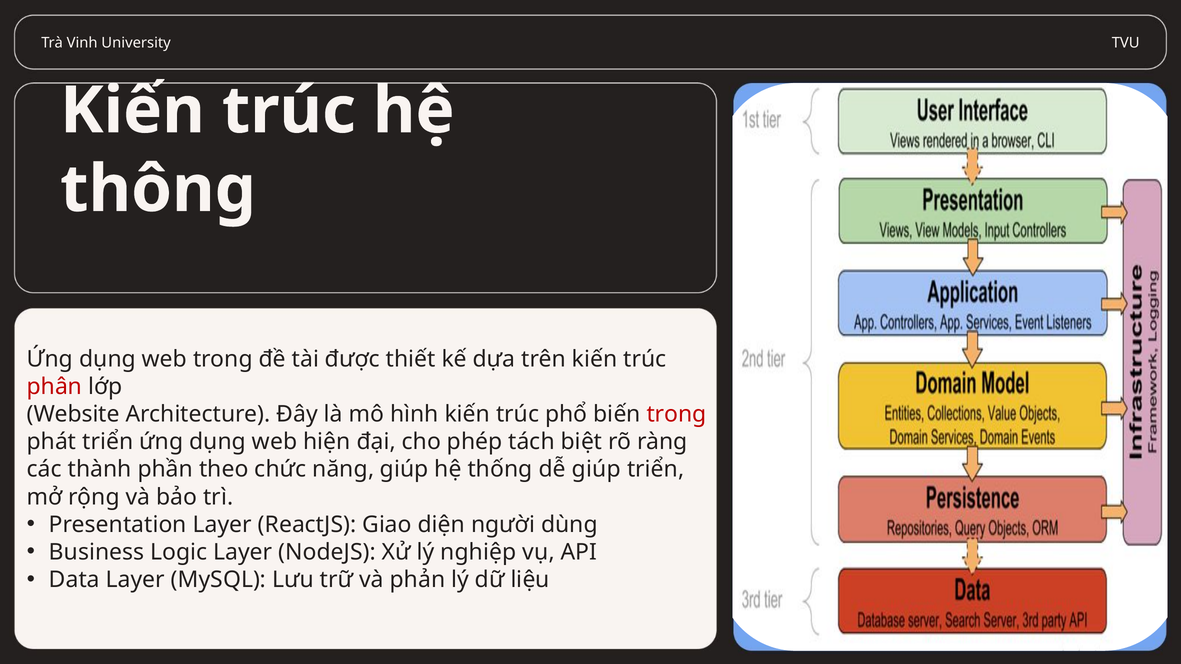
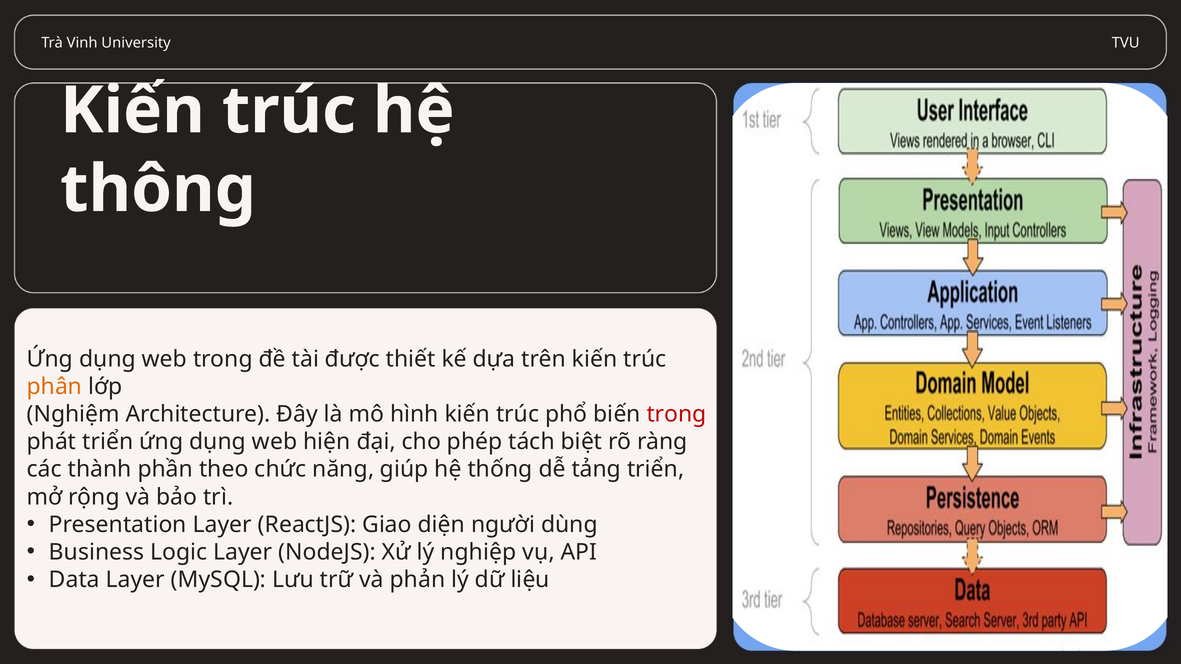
phân colour: red -> orange (55, 387)
Website: Website -> Nghiệm (73, 415)
dễ giúp: giúp -> tảng (596, 470)
